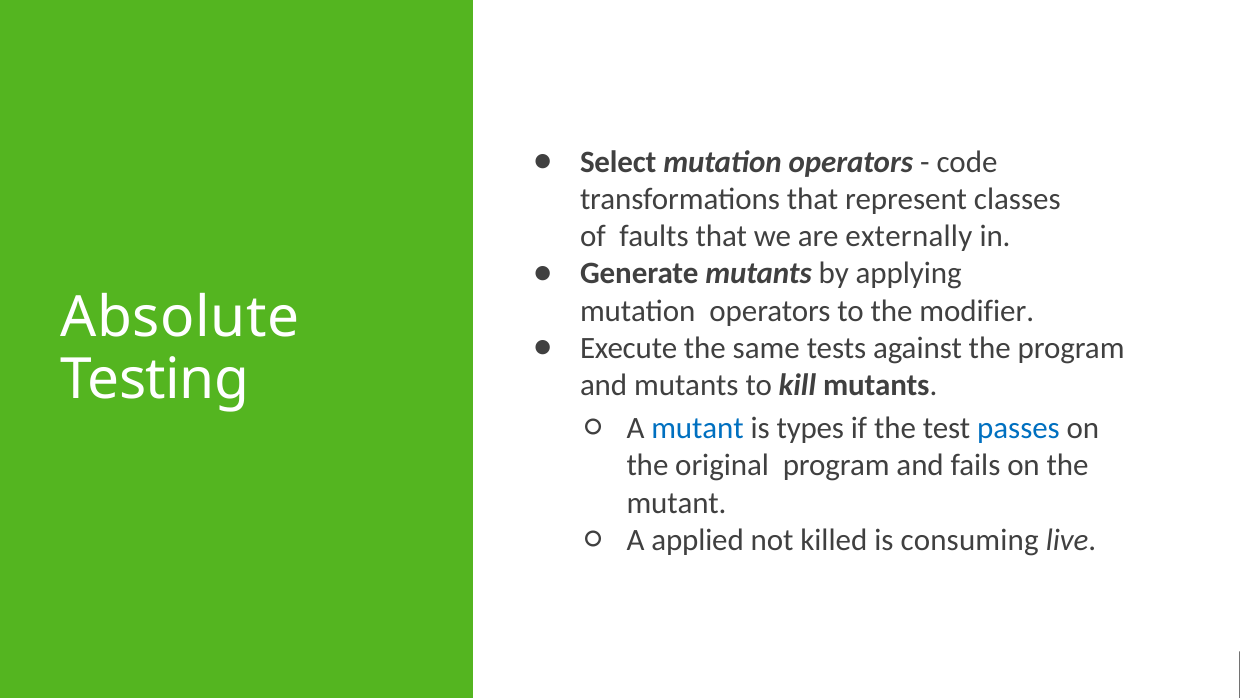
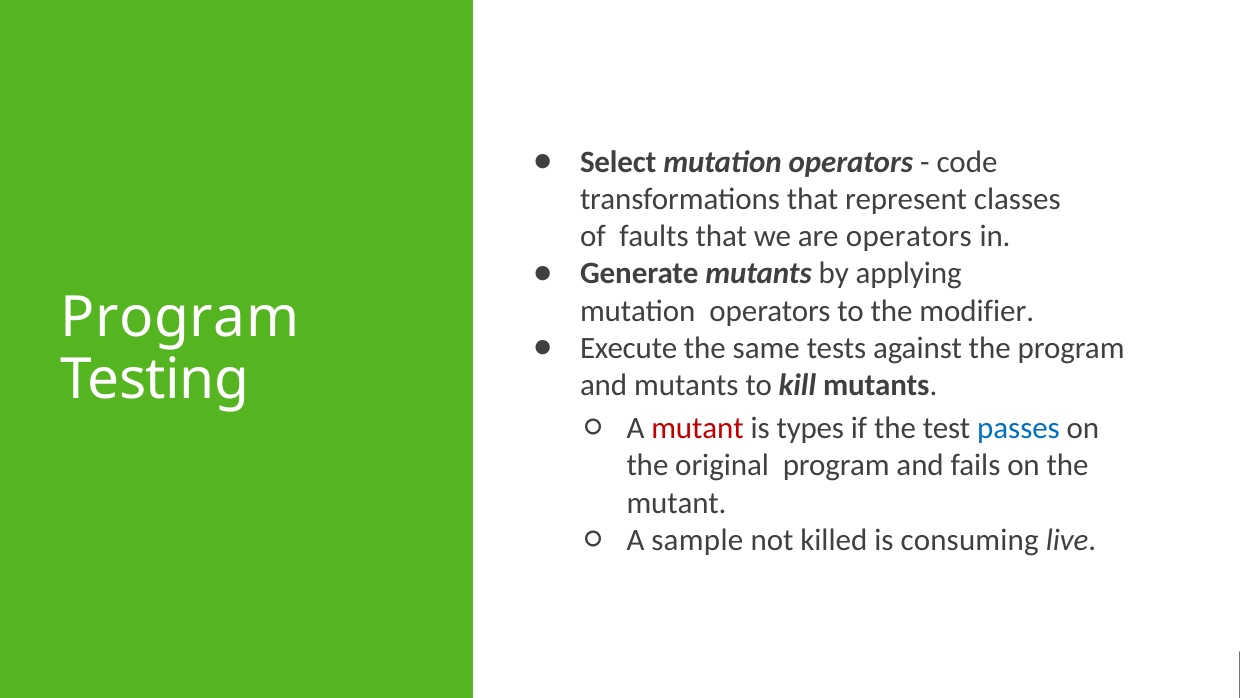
are externally: externally -> operators (909, 236)
Absolute: Absolute -> Program (180, 318)
mutant colour: blue -> red (698, 428)
applied: applied -> sample (697, 540)
